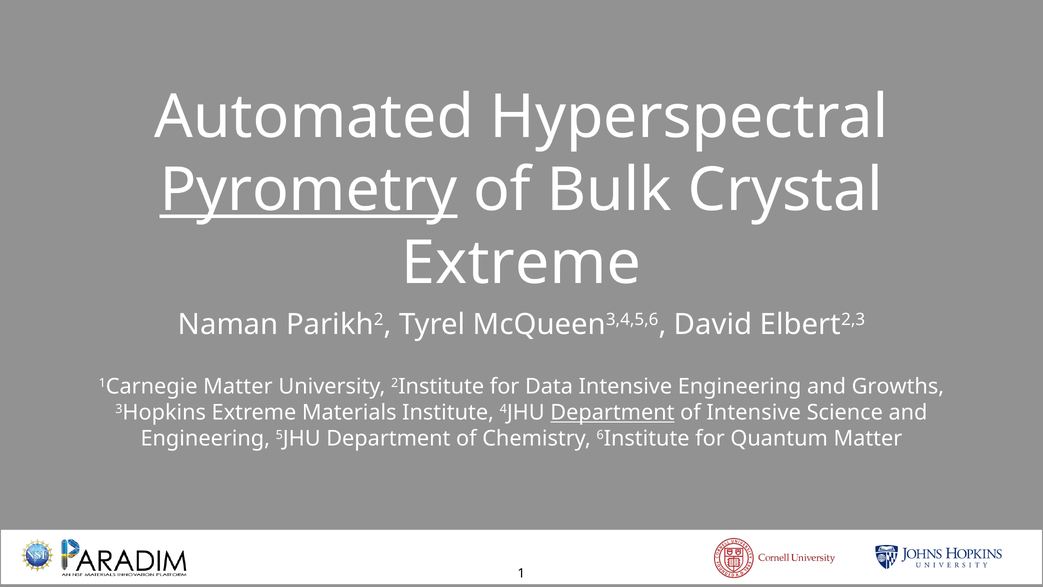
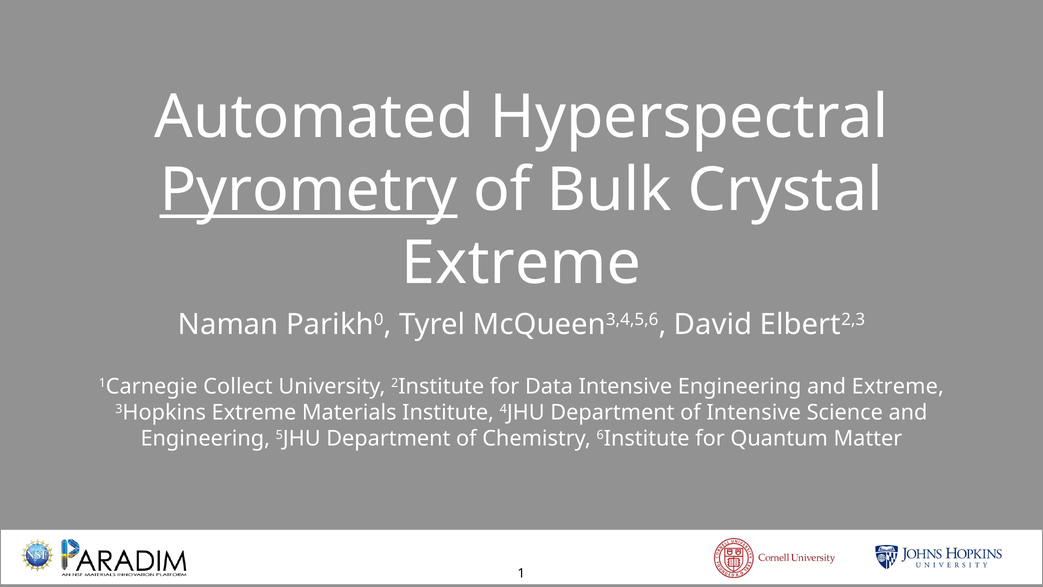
2: 2 -> 0 (379, 319)
1Carnegie Matter: Matter -> Collect (238, 386)
and Growths: Growths -> Extreme (898, 386)
Department underline: present -> none (612, 412)
